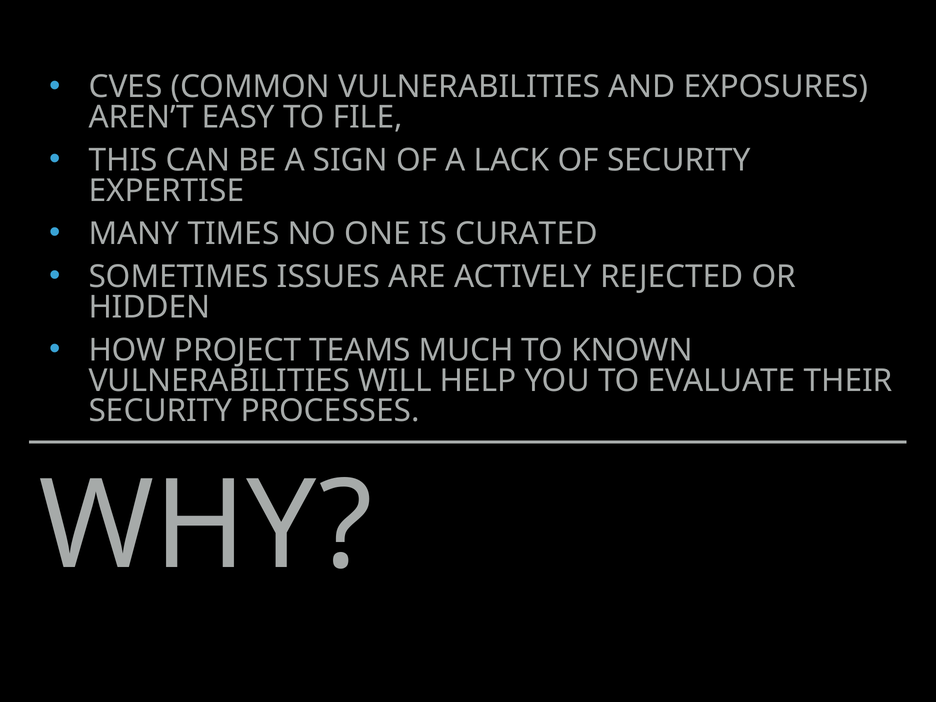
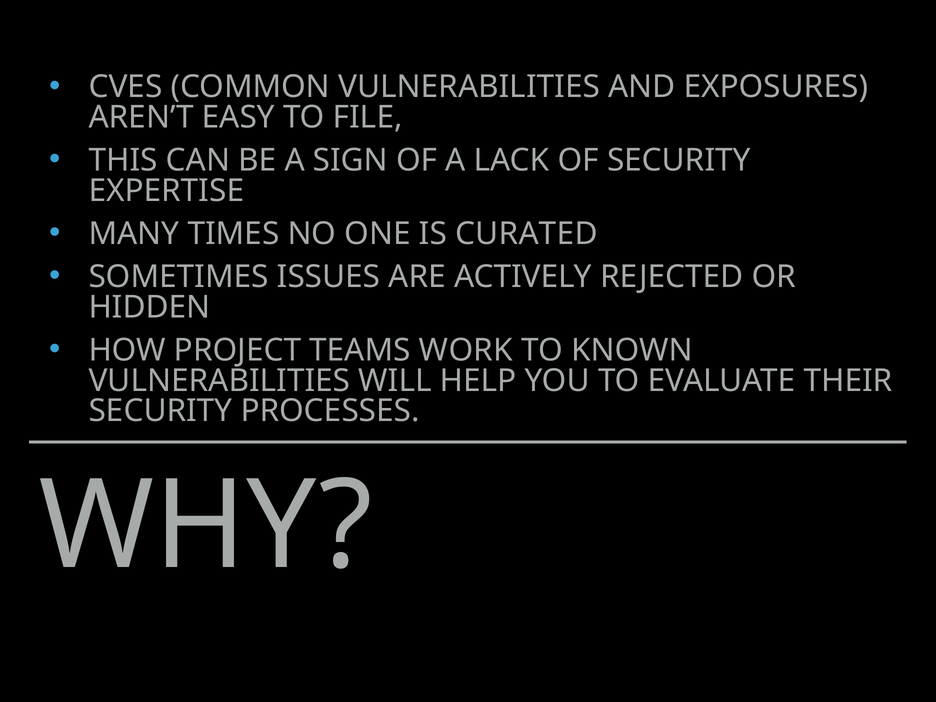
MUCH: MUCH -> WORK (466, 350)
